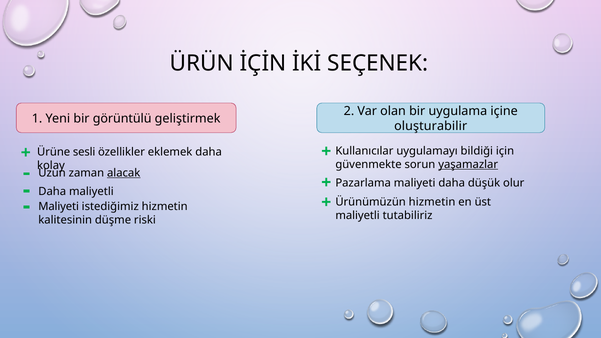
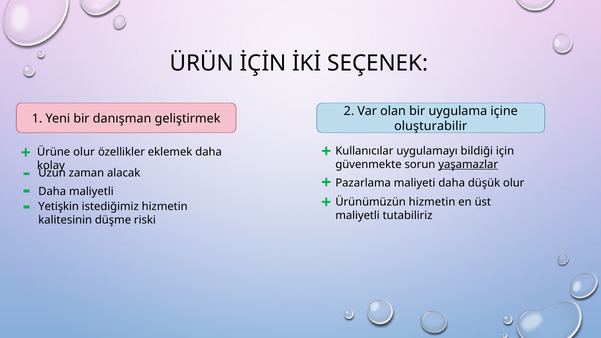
görüntülü: görüntülü -> danışman (122, 119)
Ürüne sesli: sesli -> olur (84, 152)
alacak underline: present -> none (124, 173)
Maliyeti: Maliyeti -> Yetişkin (59, 206)
